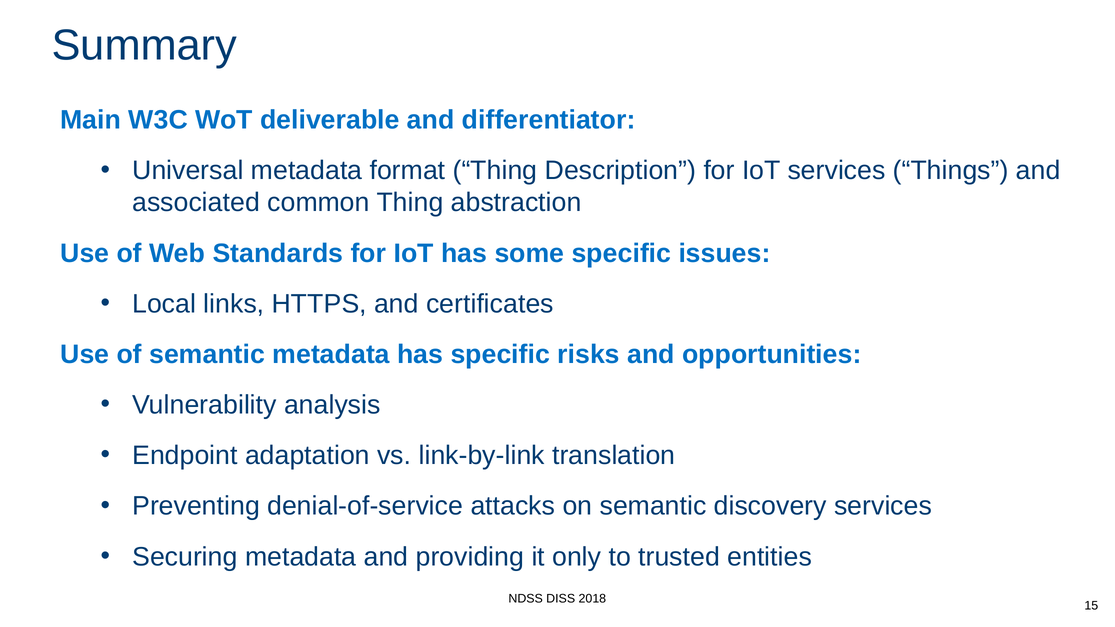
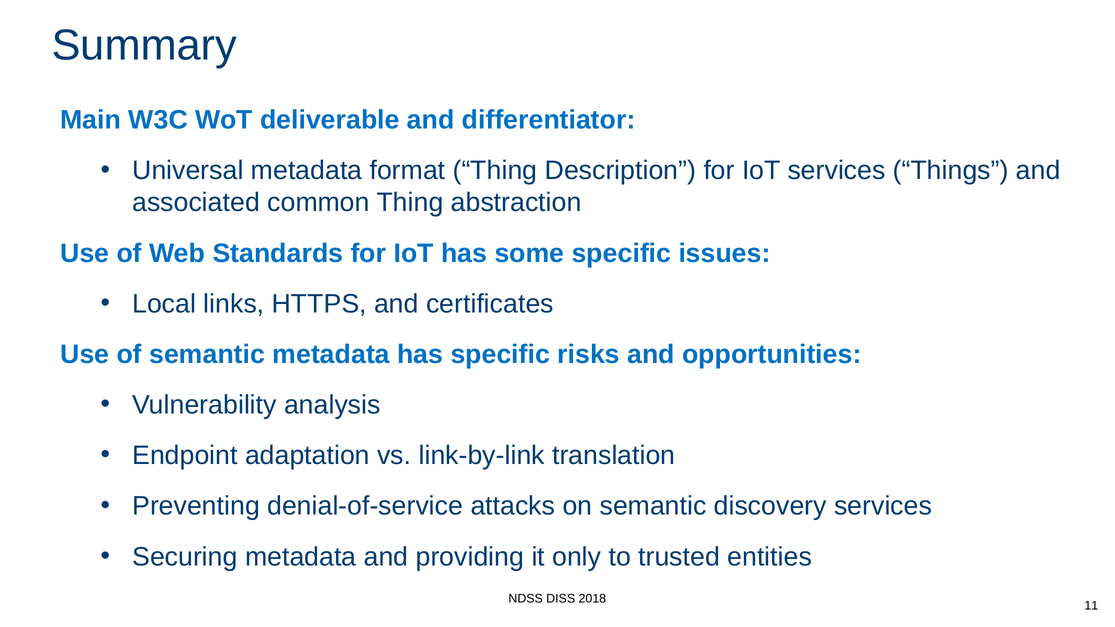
15: 15 -> 11 (1091, 606)
